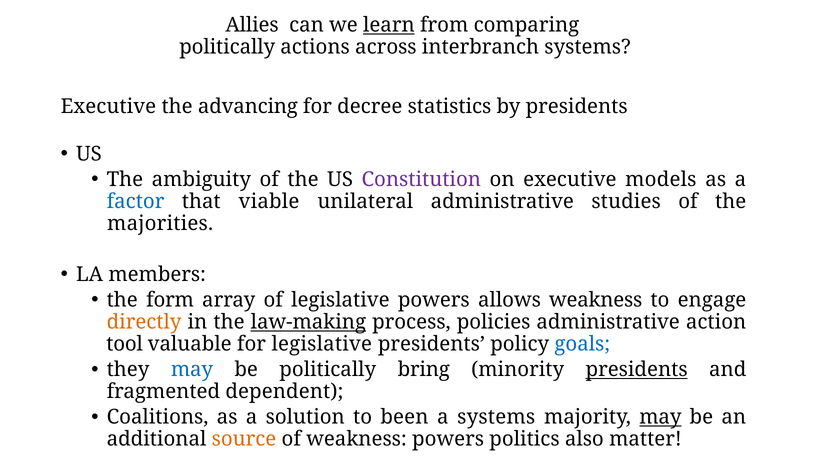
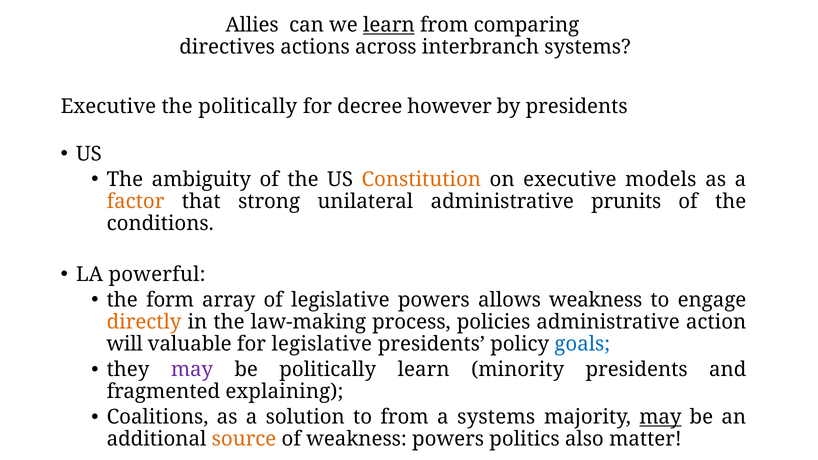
politically: politically -> directives (227, 47)
the advancing: advancing -> politically (248, 106)
statistics: statistics -> however (450, 106)
Constitution colour: purple -> orange (421, 179)
factor colour: blue -> orange (136, 202)
viable: viable -> strong (269, 202)
studies: studies -> prunits (626, 202)
majorities: majorities -> conditions (160, 224)
members: members -> powerful (157, 275)
law-making underline: present -> none (308, 322)
tool: tool -> will (125, 344)
may colour: blue -> purple (192, 370)
politically bring: bring -> learn (424, 370)
presidents underline: present -> none (637, 370)
dependent: dependent -> explaining (284, 392)
to been: been -> from (405, 417)
